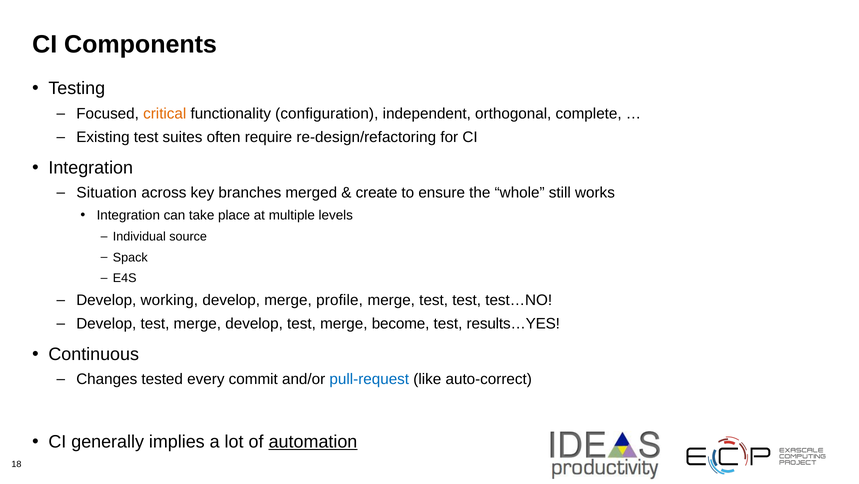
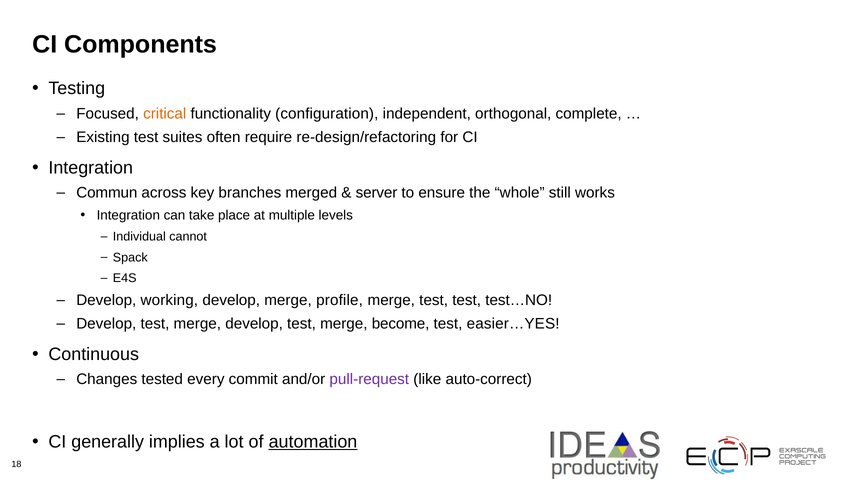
Situation: Situation -> Commun (107, 192)
create: create -> server (377, 192)
source: source -> cannot (188, 236)
results…YES: results…YES -> easier…YES (513, 323)
pull-request colour: blue -> purple (369, 379)
